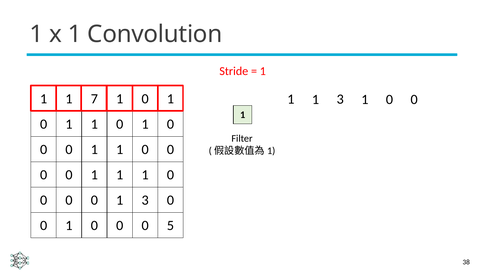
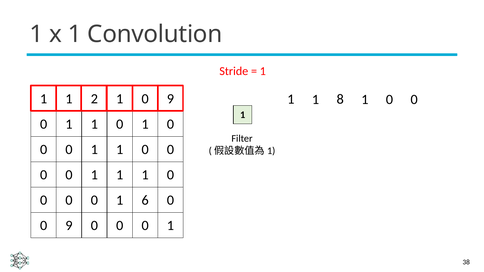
7: 7 -> 2 (94, 99)
1: 1 -> 9 (170, 99)
1 1 3: 3 -> 8 (340, 99)
0 1 3: 3 -> 6 (145, 200)
1: 1 -> 9 (69, 226)
5: 5 -> 1 (170, 226)
